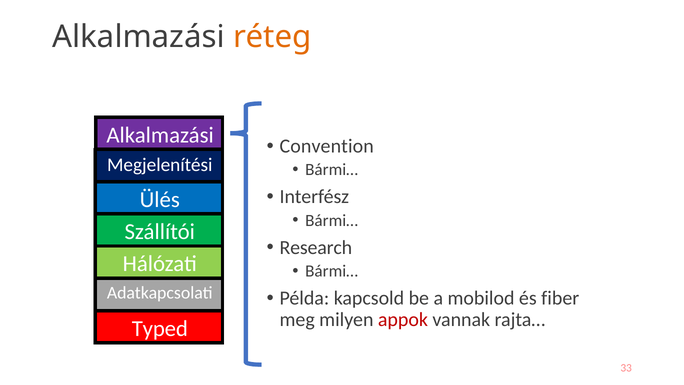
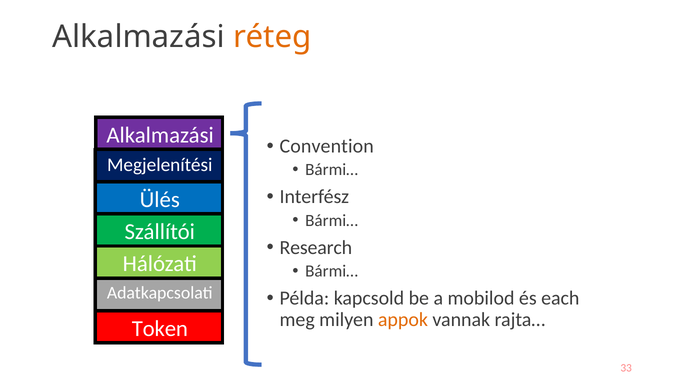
fiber: fiber -> each (560, 298)
appok colour: red -> orange (403, 320)
Typed: Typed -> Token (160, 328)
